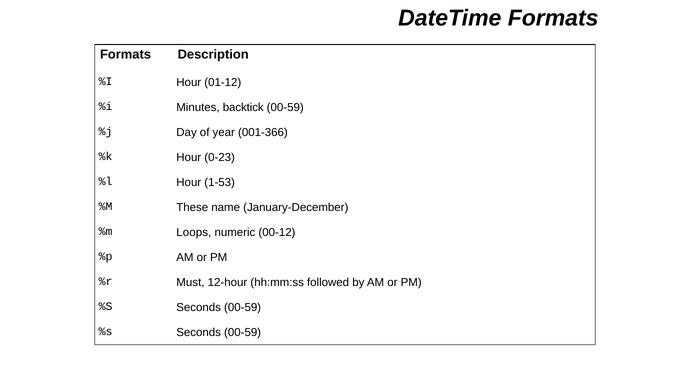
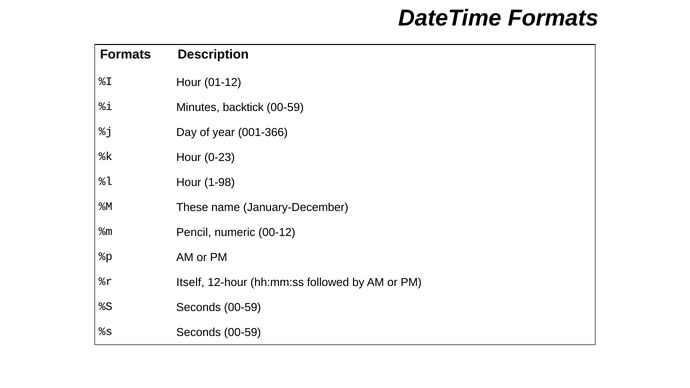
1-53: 1-53 -> 1-98 (220, 182)
Loops: Loops -> Pencil (194, 232)
Must: Must -> Itself (190, 282)
